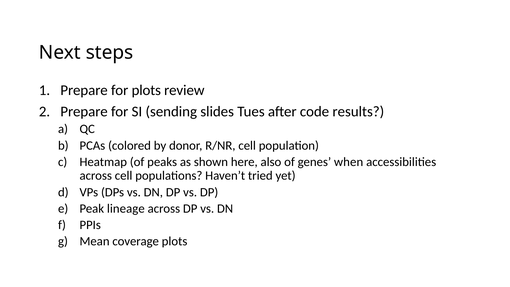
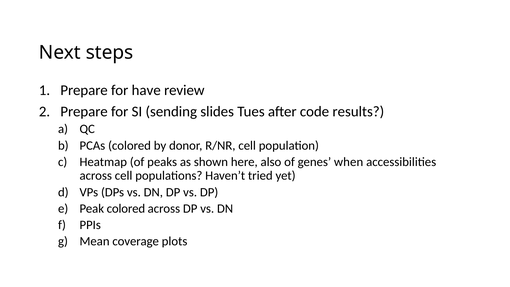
for plots: plots -> have (146, 90)
Peak lineage: lineage -> colored (126, 208)
